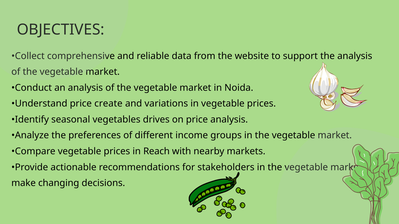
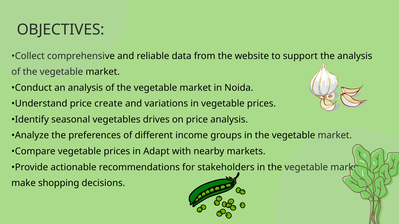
Reach: Reach -> Adapt (156, 152)
changing: changing -> shopping (59, 183)
